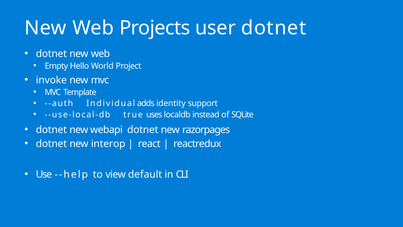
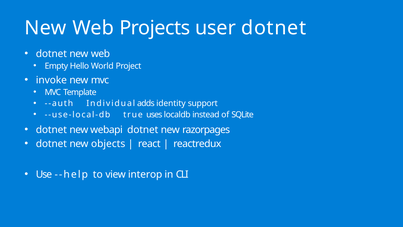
interop: interop -> objects (108, 144)
default: default -> interop (145, 174)
